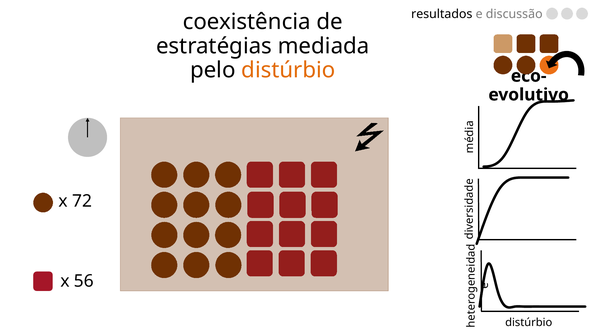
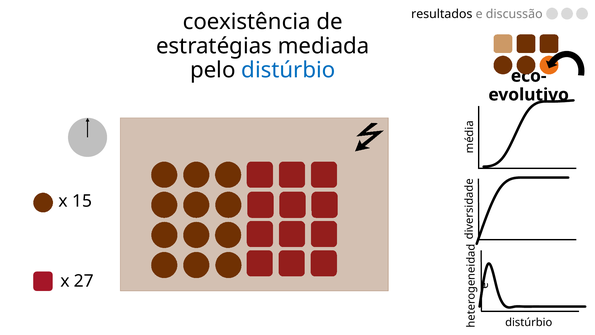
distúrbio colour: orange -> blue (288, 70)
72: 72 -> 15 (82, 201)
56: 56 -> 27 (84, 281)
